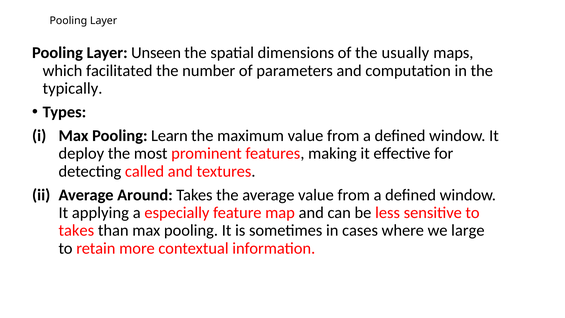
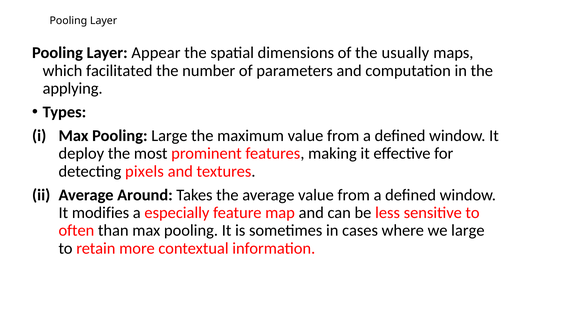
Unseen: Unseen -> Appear (156, 53)
typically: typically -> applying (73, 88)
Pooling Learn: Learn -> Large (169, 136)
called: called -> pixels (144, 171)
applying: applying -> modifies (100, 213)
takes: takes -> often (76, 230)
